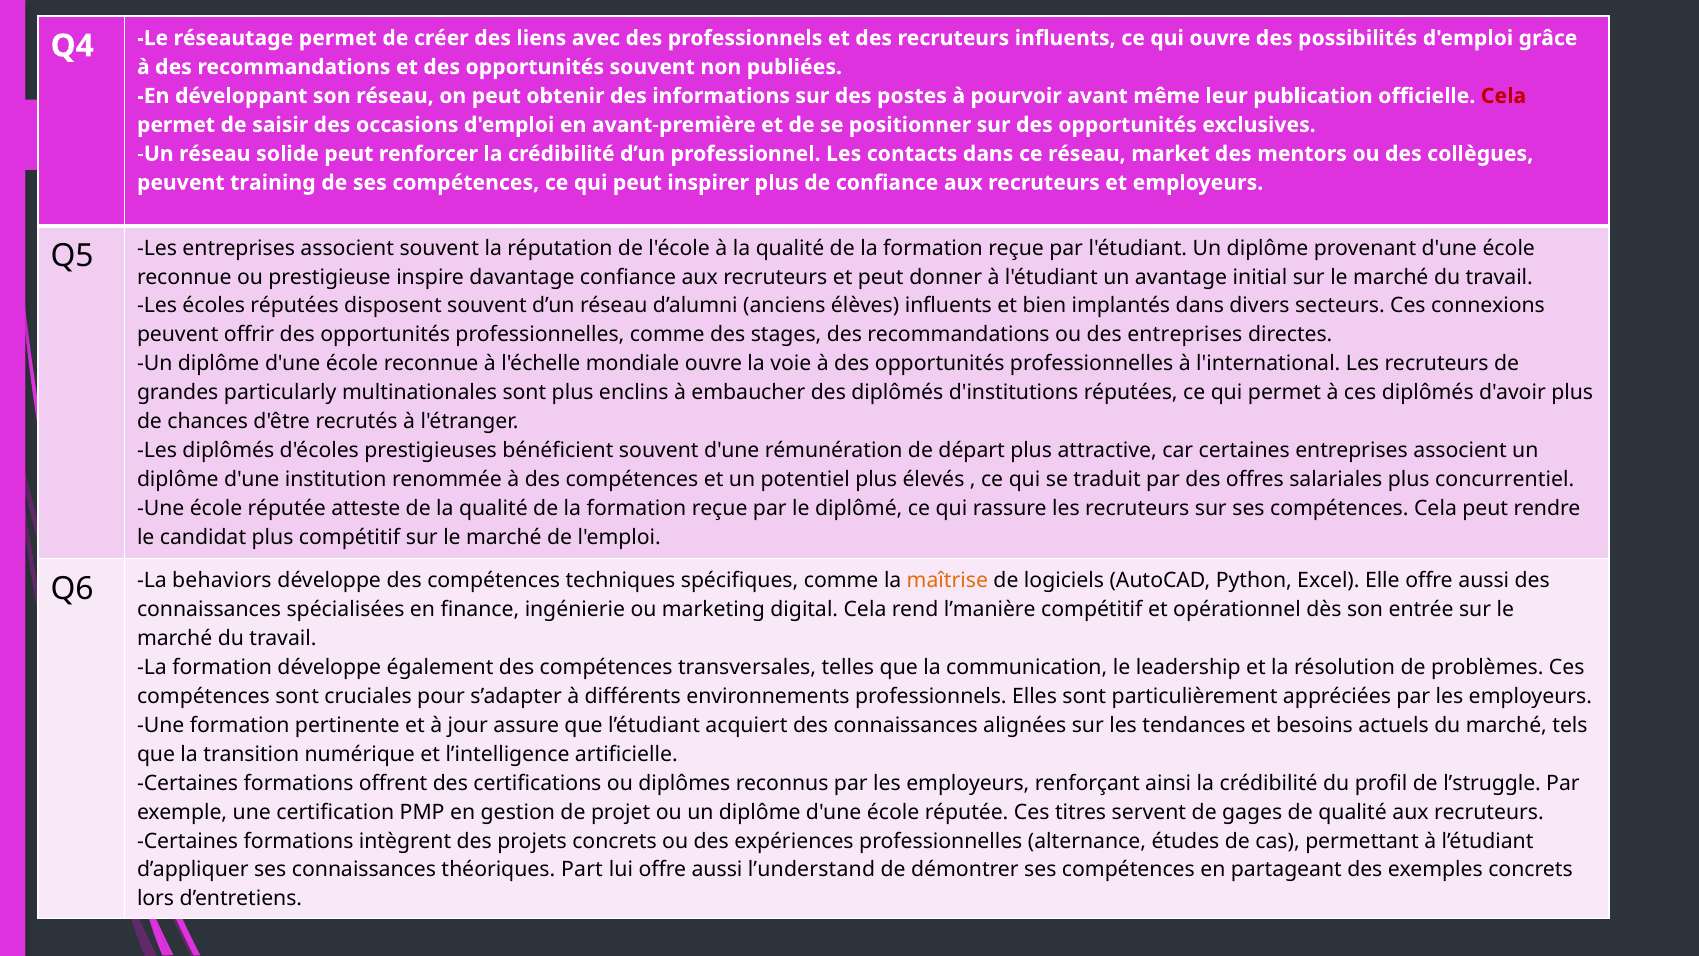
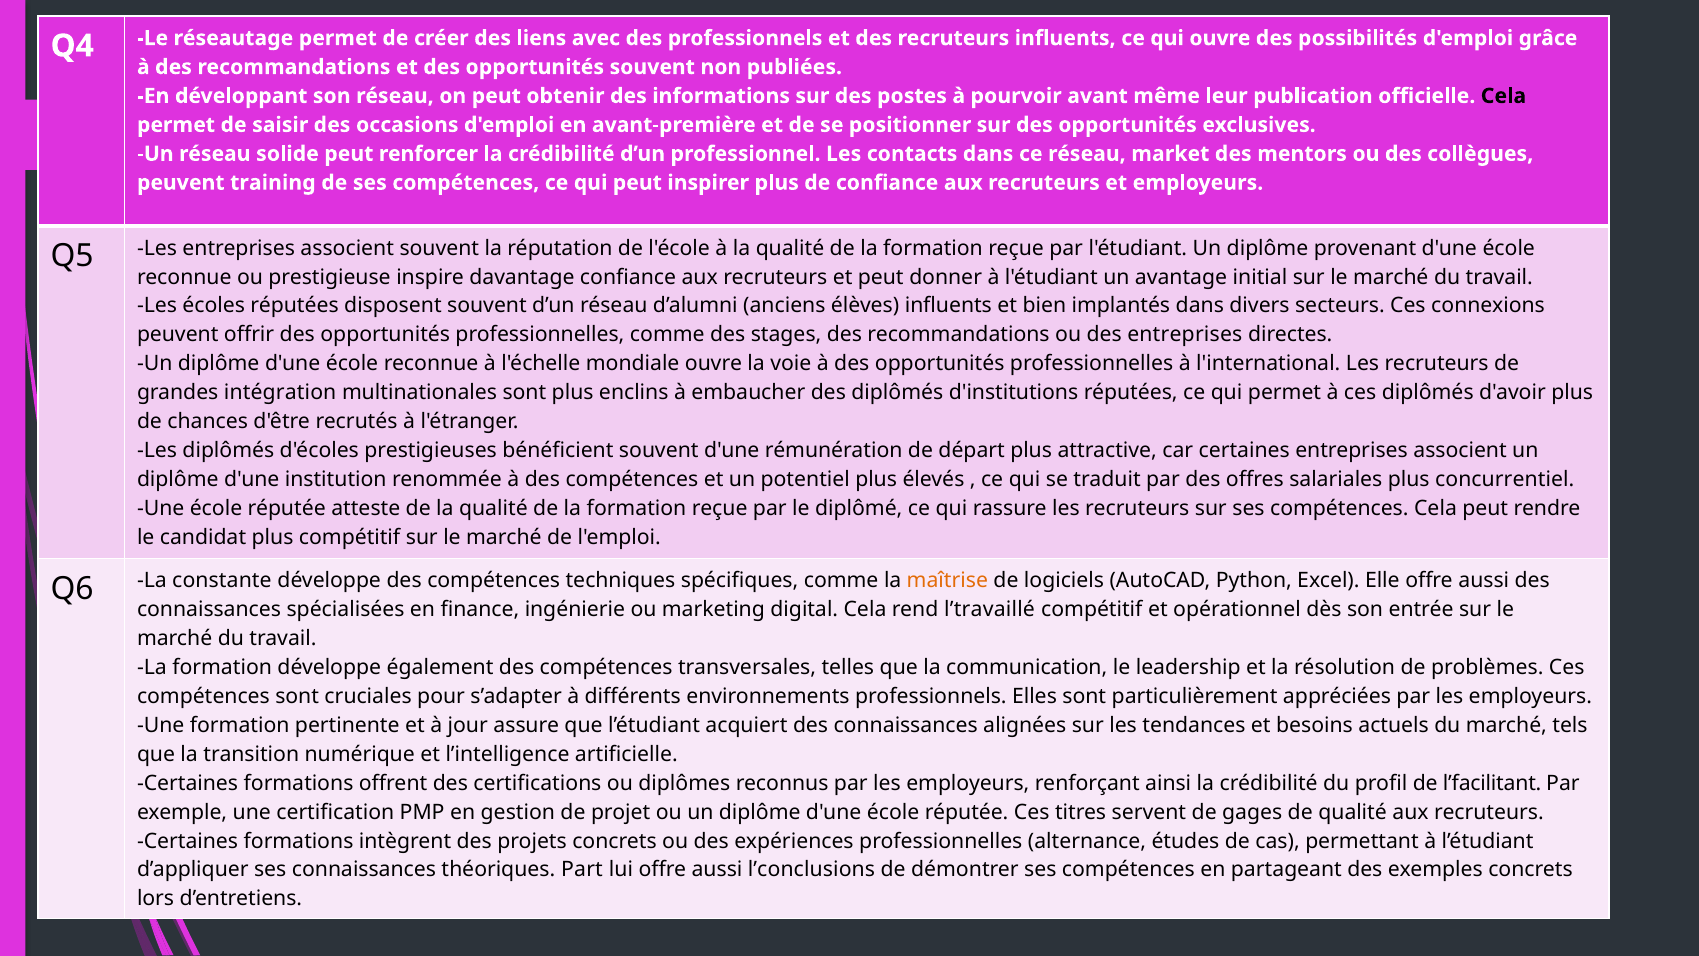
Cela colour: red -> black (1503, 96)
particularly: particularly -> intégration (280, 393)
behaviors: behaviors -> constante (222, 581)
l’manière: l’manière -> l’travaillé (990, 610)
l’struggle: l’struggle -> l’facilitant (1492, 783)
l’understand: l’understand -> l’conclusions (811, 870)
